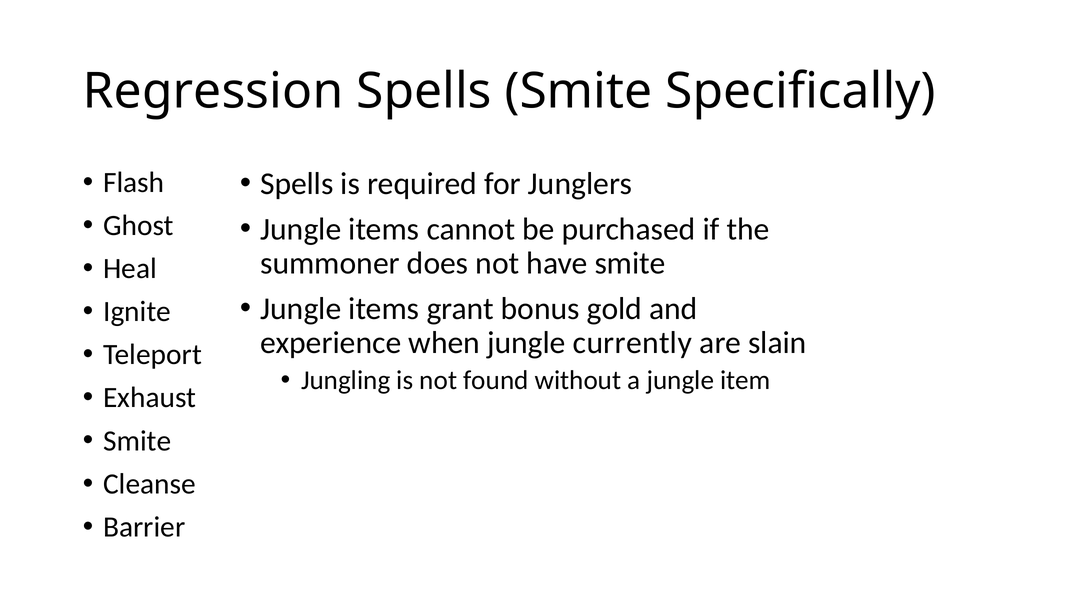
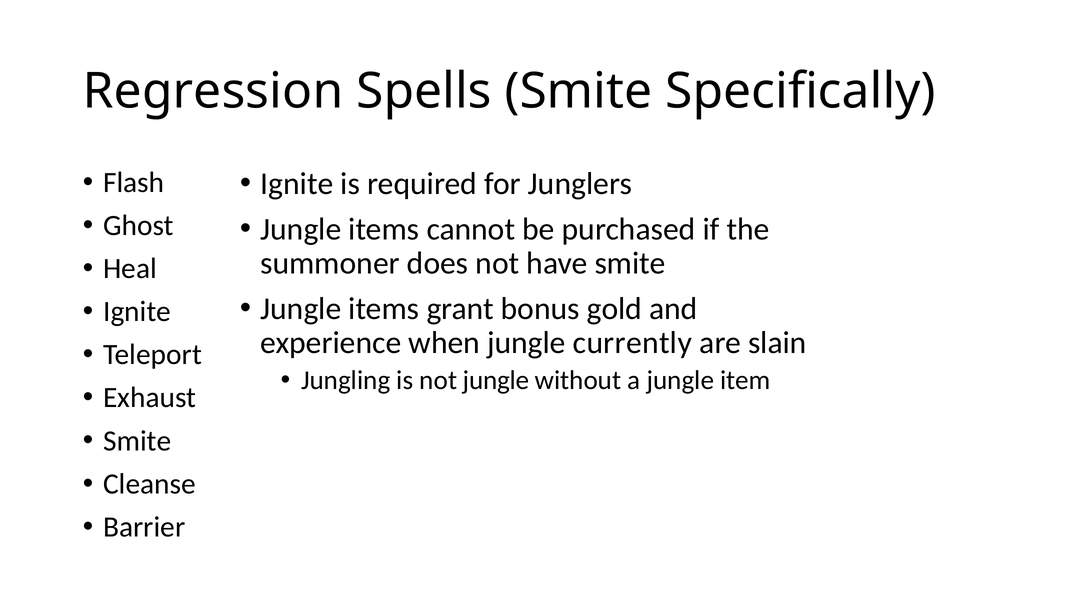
Spells: Spells -> Ignite (297, 184)
not found: found -> jungle (496, 380)
